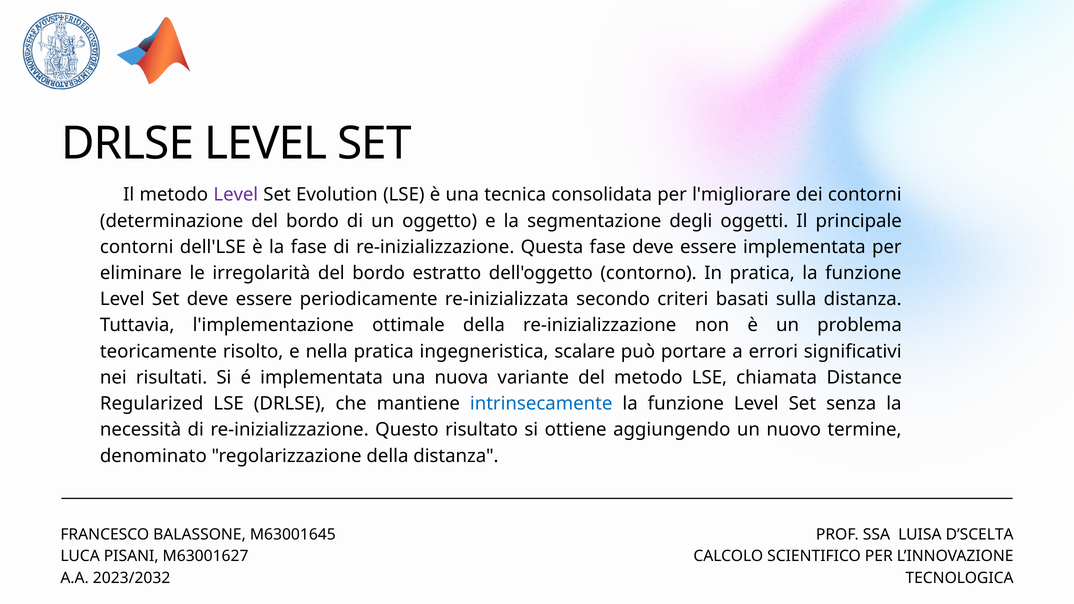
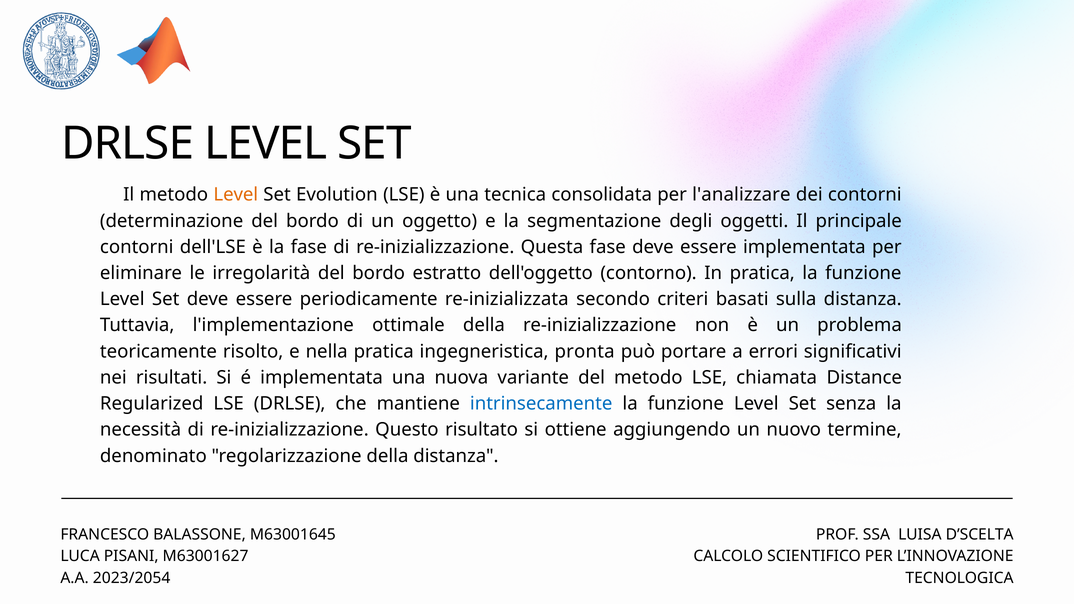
Level colour: purple -> orange (236, 195)
l'migliorare: l'migliorare -> l'analizzare (741, 195)
scalare: scalare -> pronta (585, 352)
2023/2032: 2023/2032 -> 2023/2054 (132, 578)
